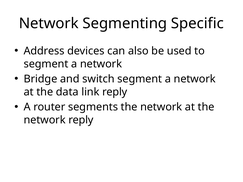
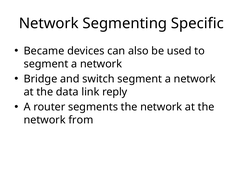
Address: Address -> Became (44, 51)
network reply: reply -> from (81, 120)
